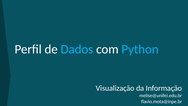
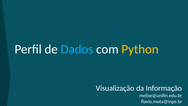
Python colour: light blue -> yellow (140, 49)
